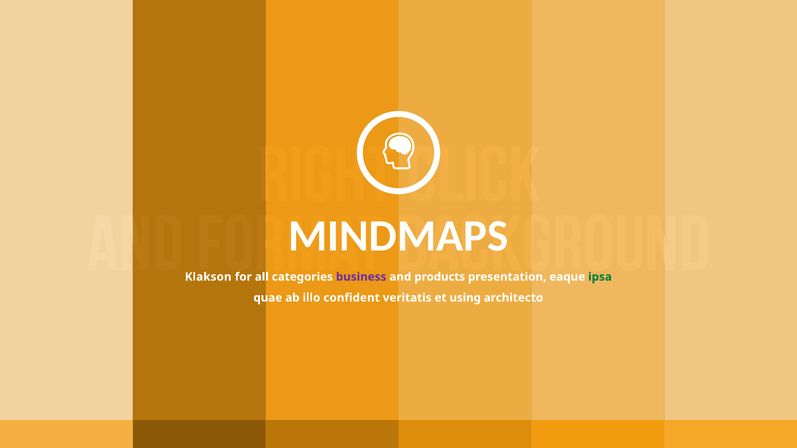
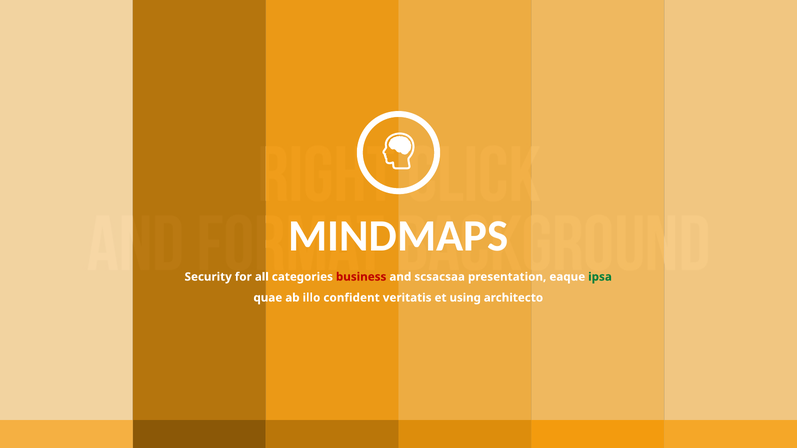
Klakson: Klakson -> Security (208, 277)
business colour: purple -> red (361, 277)
products: products -> scsacsaa (440, 277)
